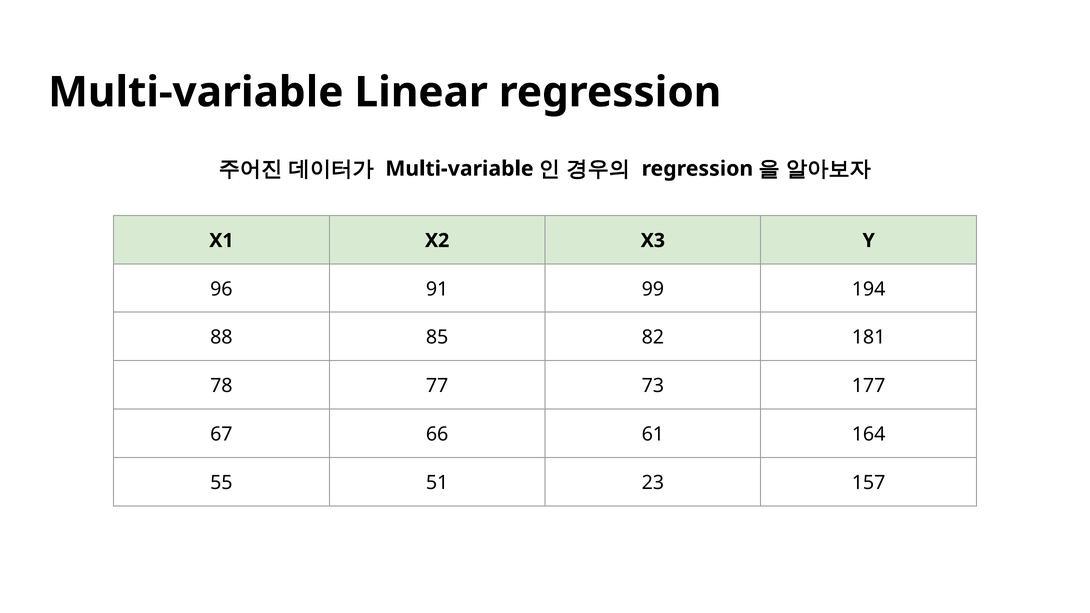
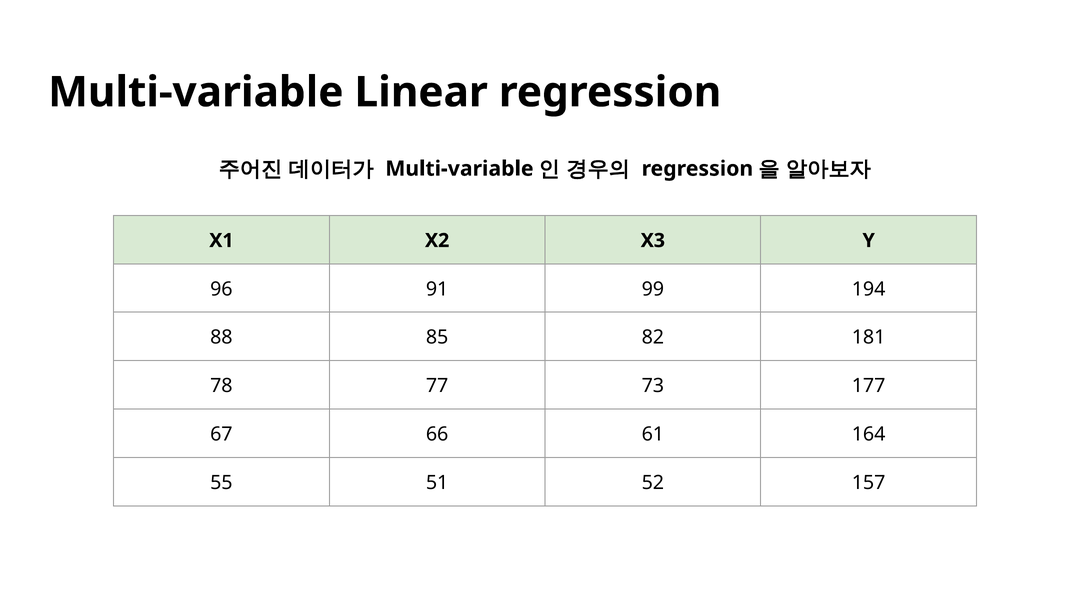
23: 23 -> 52 (653, 483)
